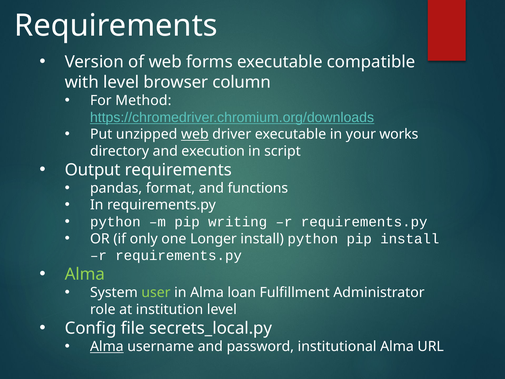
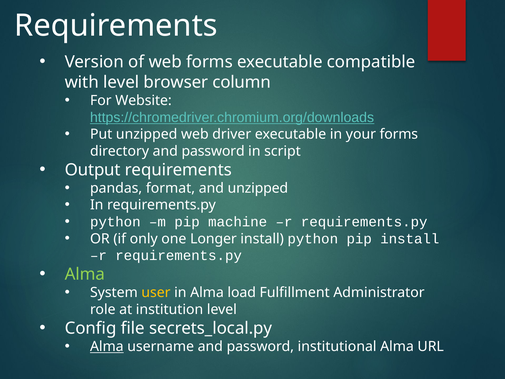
Method: Method -> Website (143, 100)
web underline: present -> none (195, 134)
your works: works -> forms (399, 134)
directory and execution: execution -> password (213, 151)
and functions: functions -> unzipped (258, 188)
writing: writing -> machine (238, 222)
user colour: light green -> yellow (156, 292)
loan: loan -> load (242, 292)
